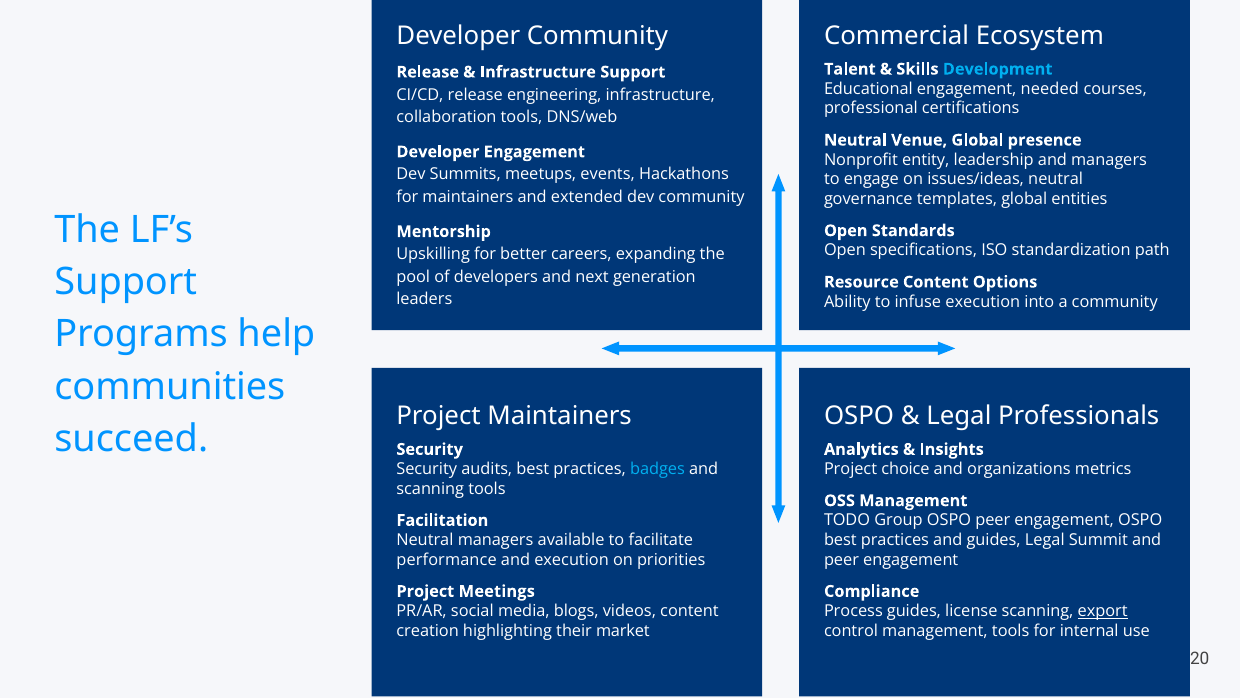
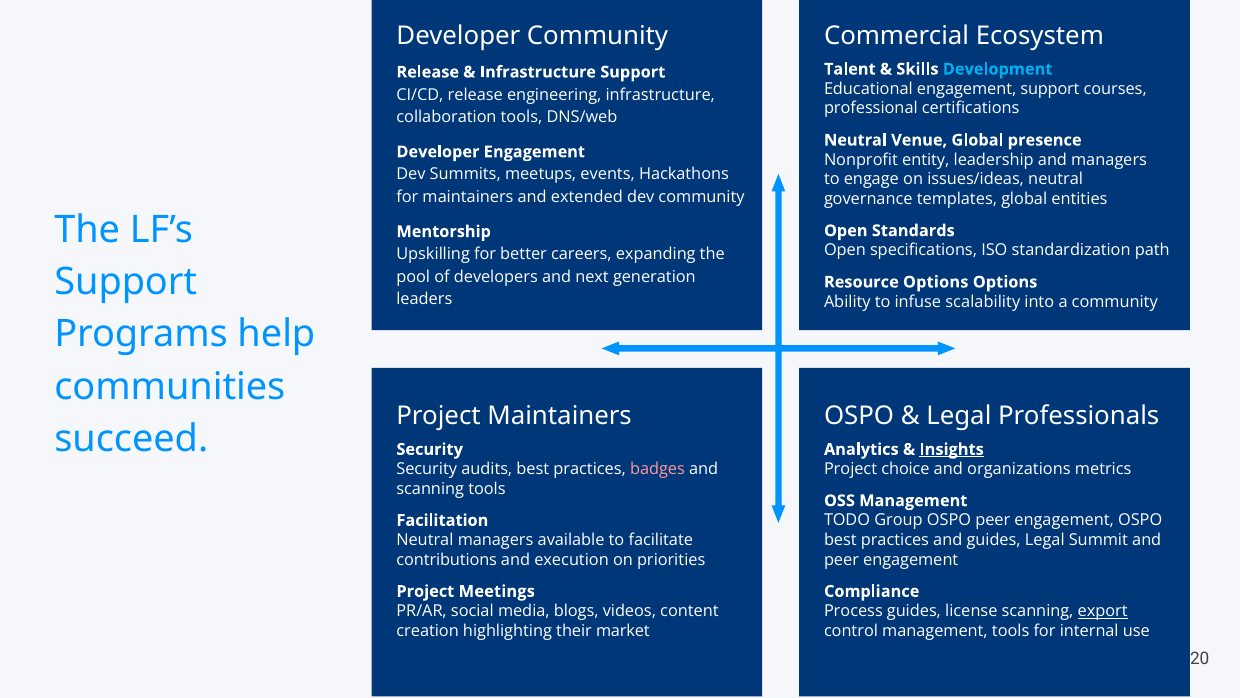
engagement needed: needed -> support (1050, 89)
Resource Content: Content -> Options (936, 282)
infuse execution: execution -> scalability (983, 302)
Insights underline: none -> present (952, 449)
badges colour: light blue -> pink (657, 469)
performance: performance -> contributions (447, 559)
